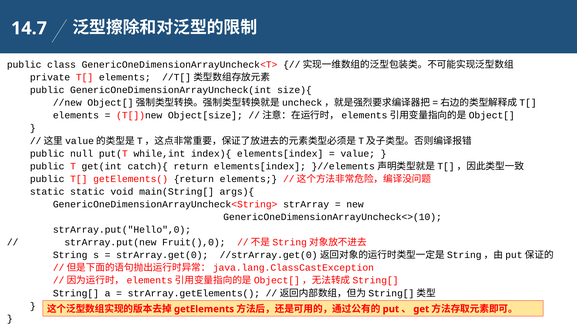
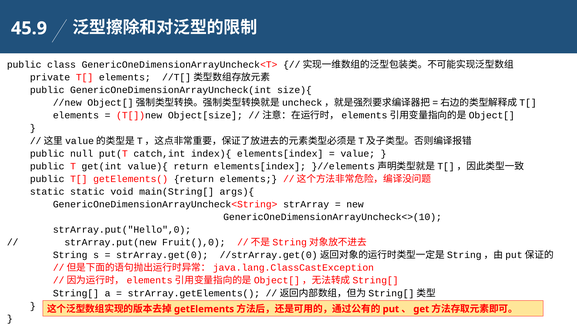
14.7: 14.7 -> 45.9 (29, 28)
while,int: while,int -> catch,int (159, 153)
catch){: catch){ -> value){ (148, 166)
